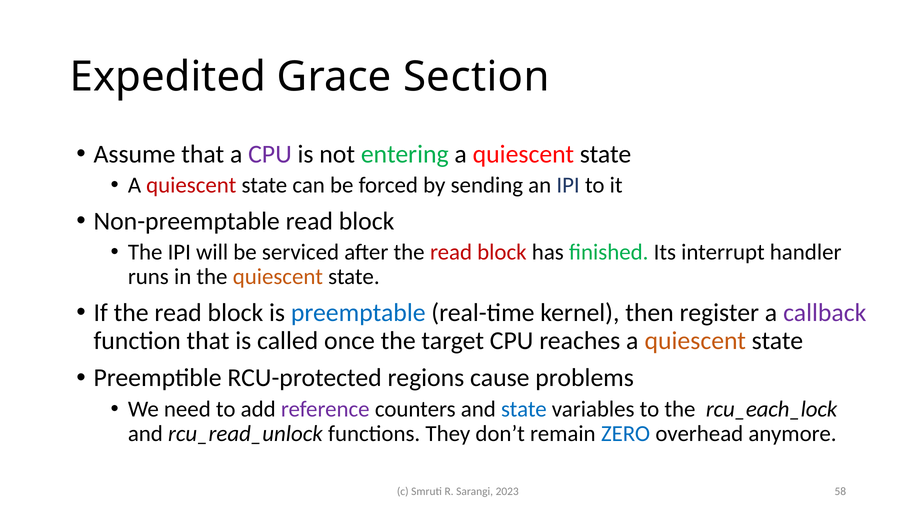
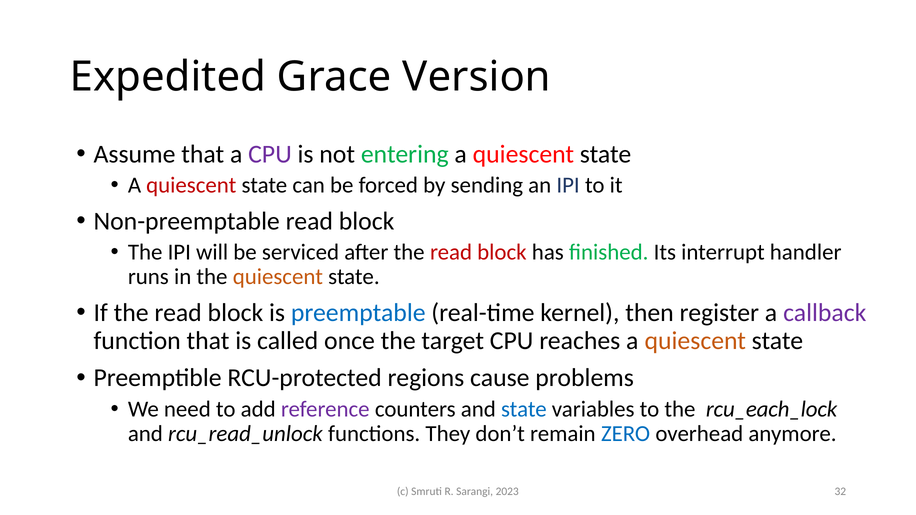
Section: Section -> Version (477, 77)
58: 58 -> 32 (840, 492)
